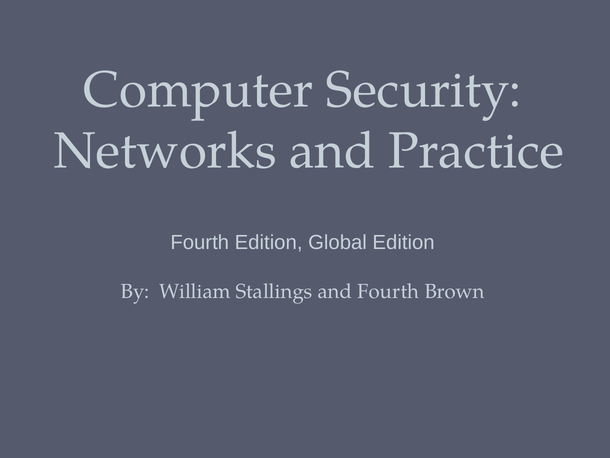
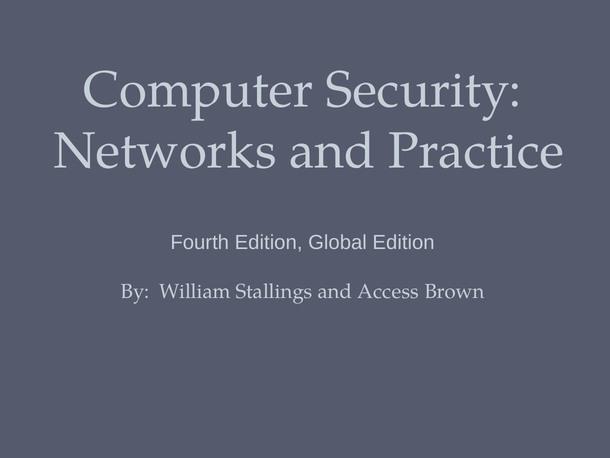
and Fourth: Fourth -> Access (388, 291)
